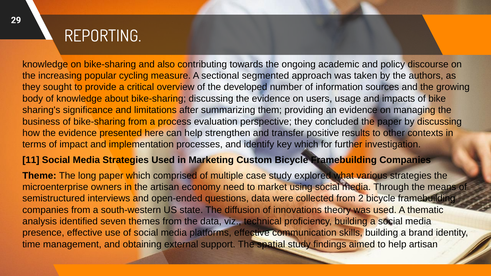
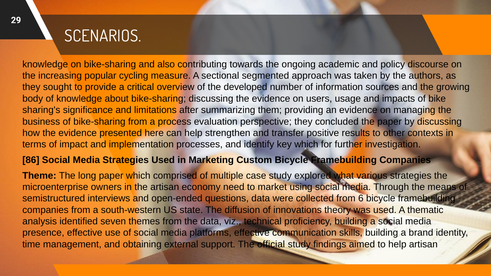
REPORTING: REPORTING -> SCENARIOS (103, 36)
11: 11 -> 86 (31, 160)
2: 2 -> 6 (361, 199)
spatial: spatial -> official (271, 244)
